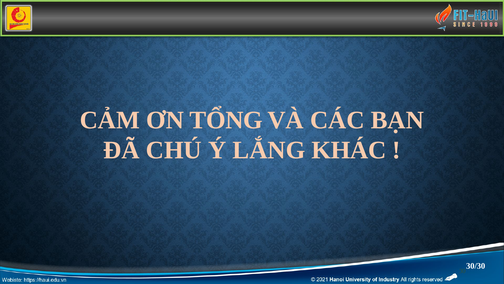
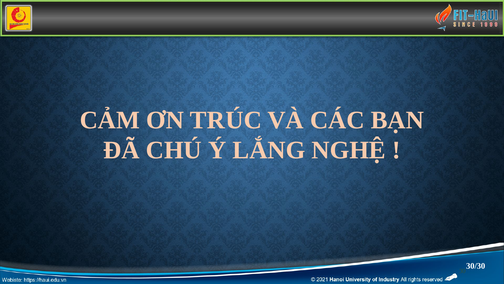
TỔNG: TỔNG -> TRÚC (226, 120)
KHÁC: KHÁC -> NGHỆ (349, 150)
